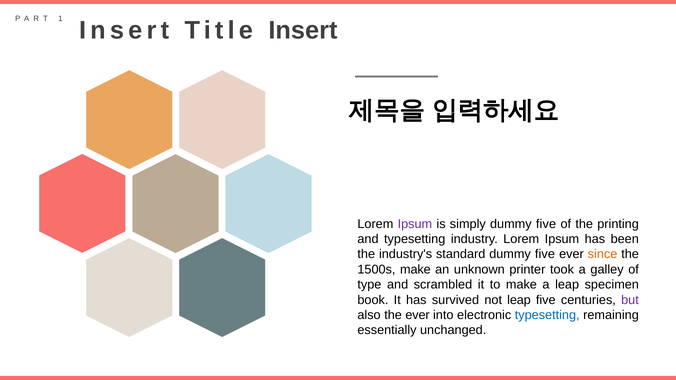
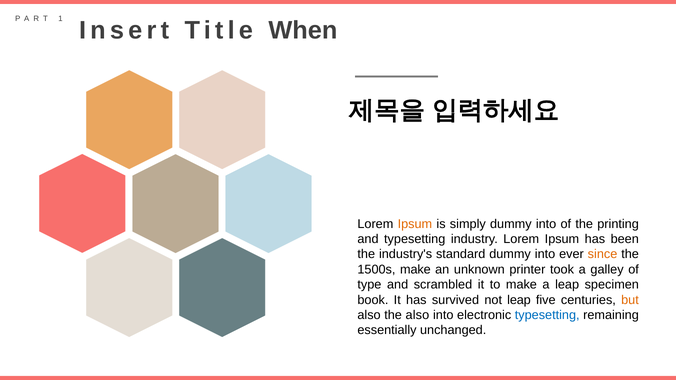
Title Insert: Insert -> When (303, 30)
Ipsum colour: purple -> orange (415, 224)
simply dummy five: five -> into (546, 224)
standard dummy five: five -> into (545, 254)
but colour: purple -> orange (630, 300)
the ever: ever -> also (417, 315)
